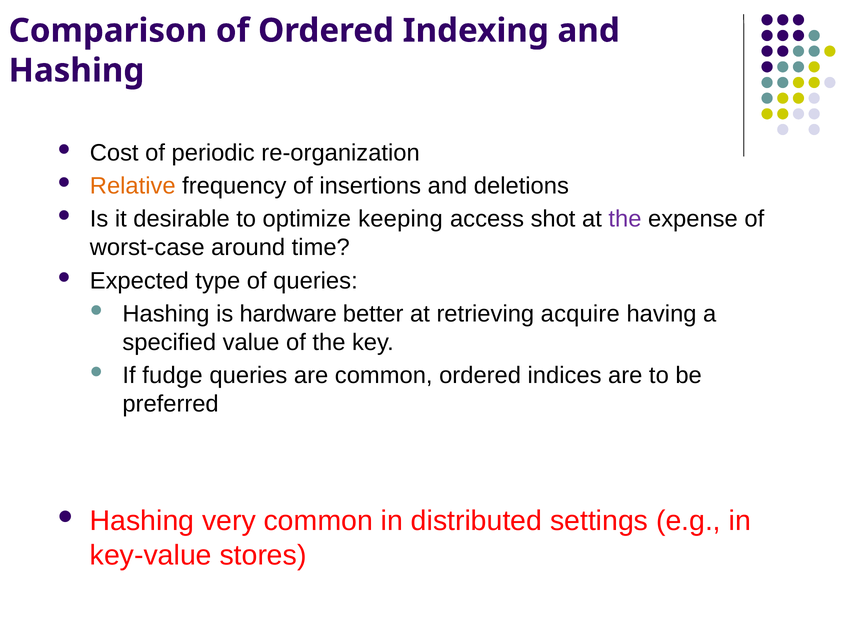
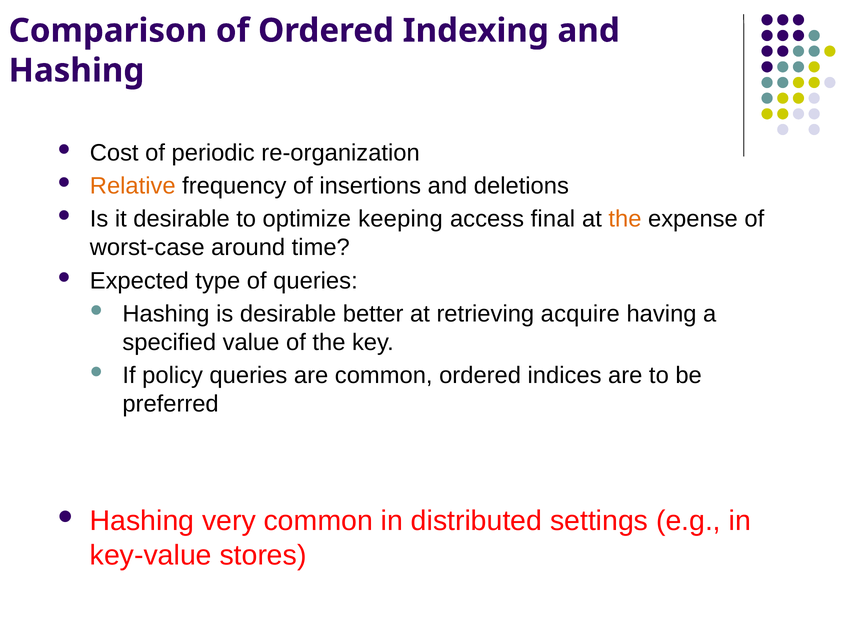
shot: shot -> final (553, 219)
the colour: purple -> orange (625, 219)
is hardware: hardware -> desirable (288, 314)
fudge: fudge -> policy (173, 376)
